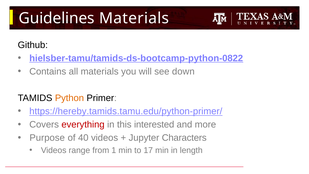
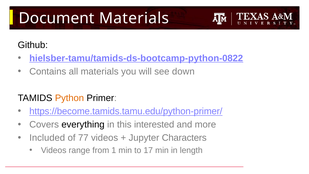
Guidelines: Guidelines -> Document (57, 18)
https://hereby.tamids.tamu.edu/python-primer/: https://hereby.tamids.tamu.edu/python-primer/ -> https://become.tamids.tamu.edu/python-primer/ (126, 111)
everything colour: red -> black (83, 124)
Purpose: Purpose -> Included (47, 138)
40: 40 -> 77 (83, 138)
